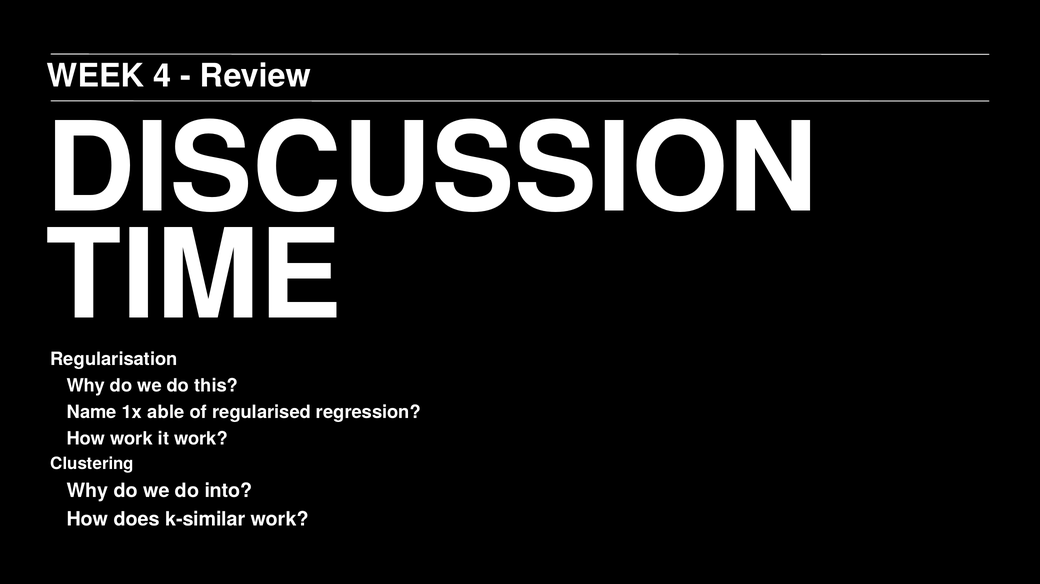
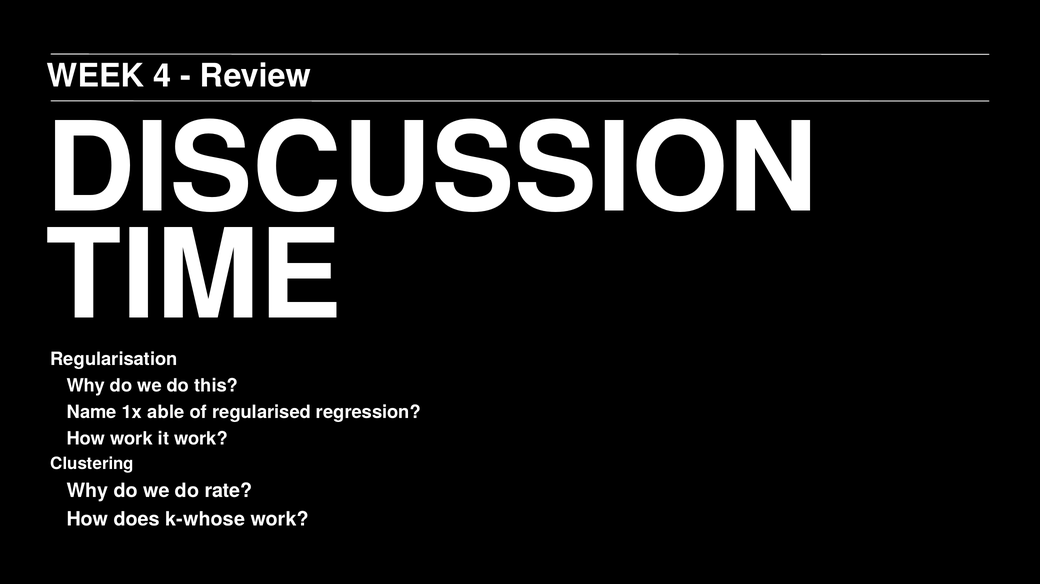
into: into -> rate (228, 491)
k-similar: k-similar -> k-whose (205, 519)
